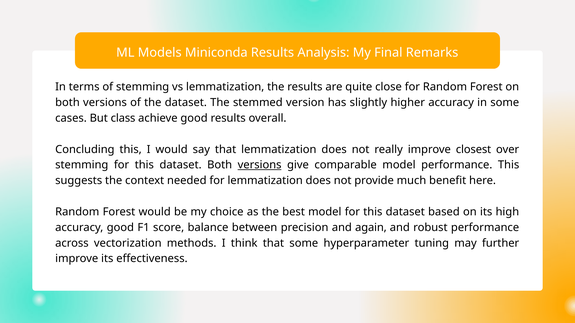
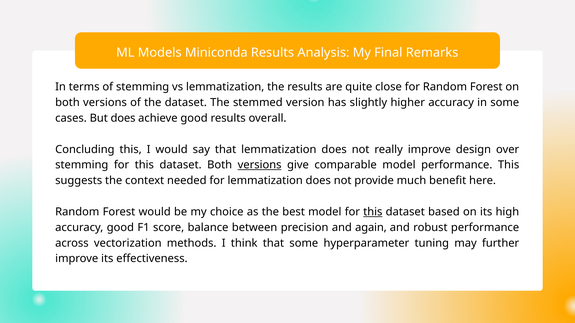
But class: class -> does (123, 118)
closest: closest -> design (473, 150)
this underline: none -> present (373, 212)
